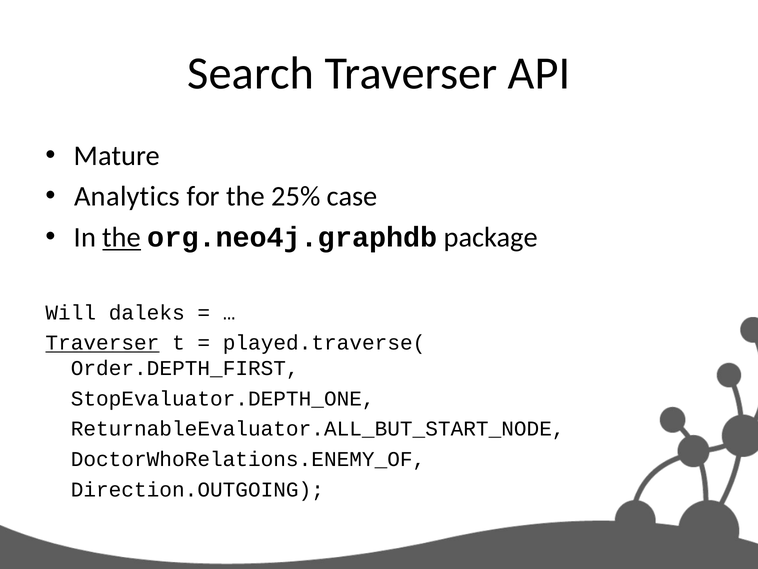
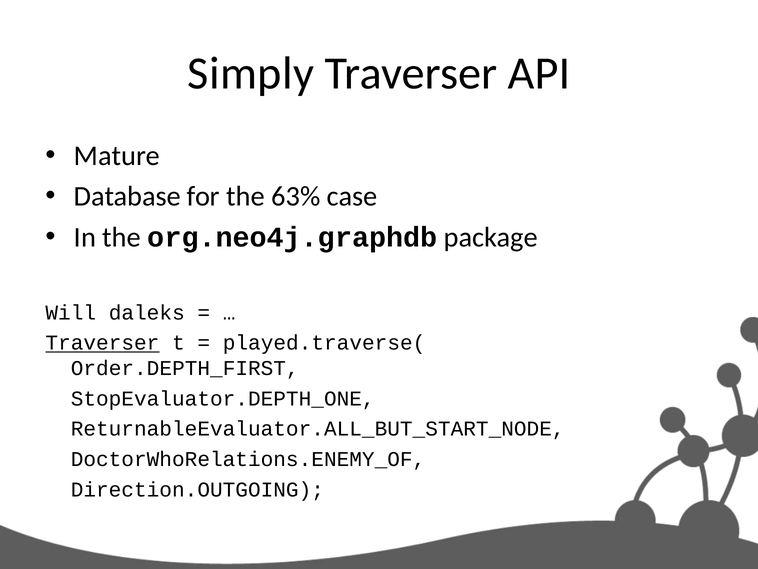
Search: Search -> Simply (251, 73)
Analytics: Analytics -> Database (127, 196)
25%: 25% -> 63% (296, 196)
the underline: present -> none (122, 237)
